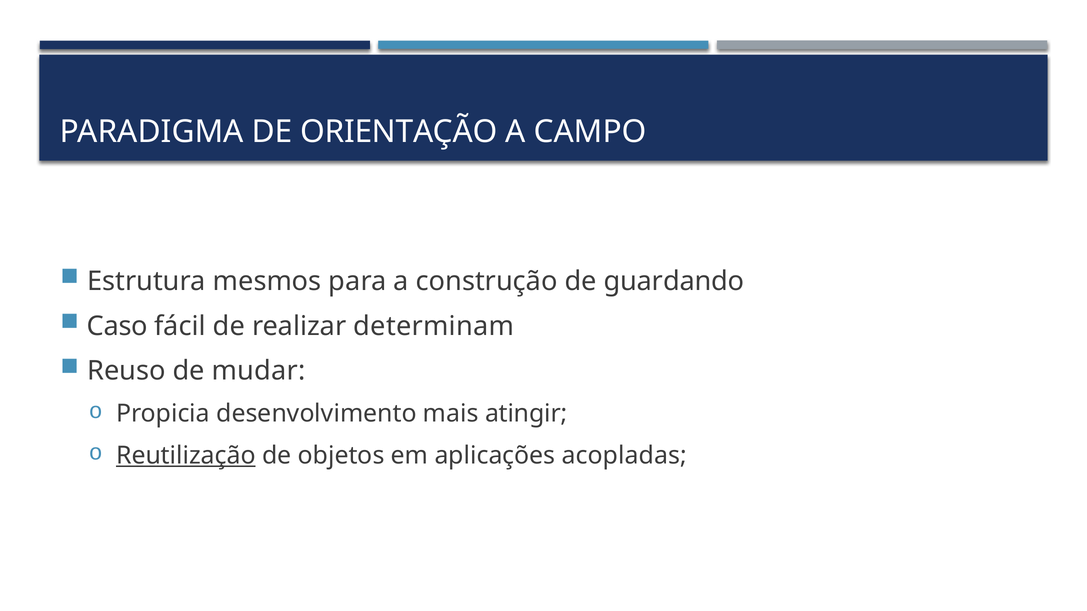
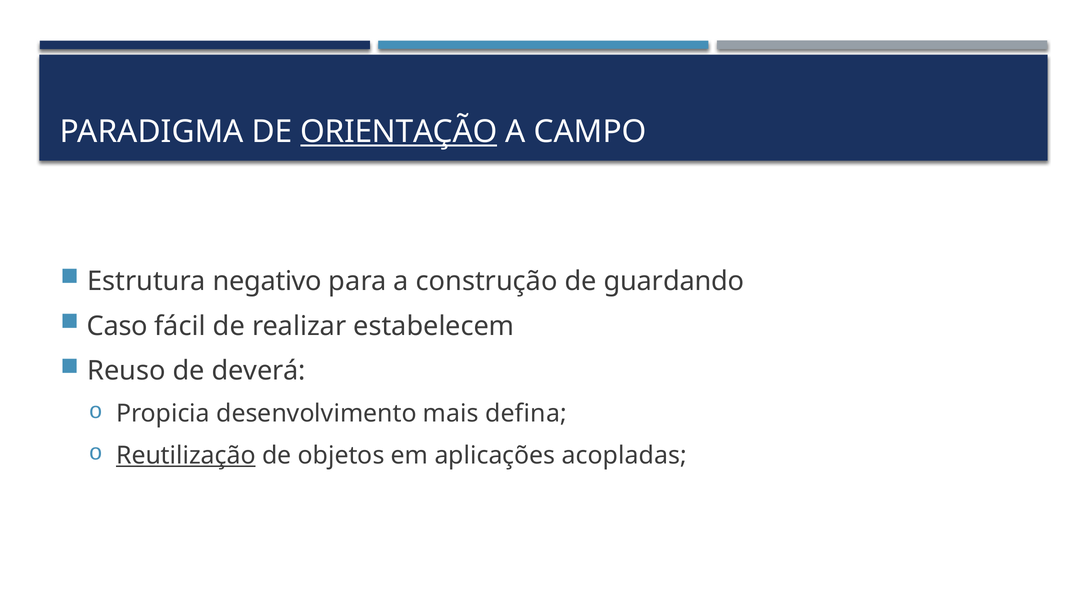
ORIENTAÇÃO underline: none -> present (399, 132)
mesmos: mesmos -> negativo (267, 282)
determinam: determinam -> estabelecem (434, 326)
mudar: mudar -> deverá (259, 371)
atingir: atingir -> defina (526, 414)
